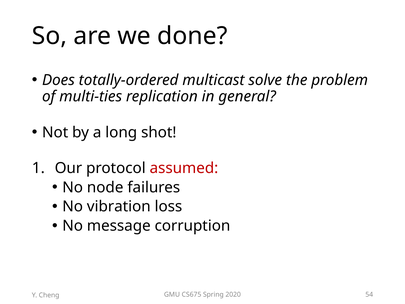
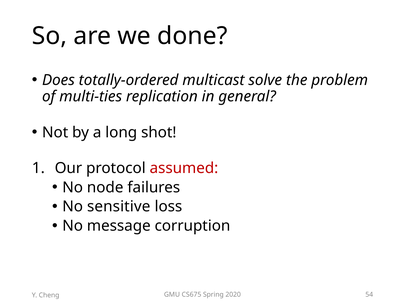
vibration: vibration -> sensitive (119, 206)
